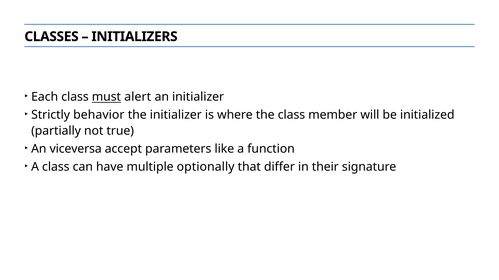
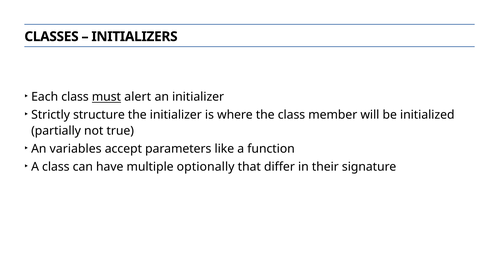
behavior: behavior -> structure (99, 115)
viceversa: viceversa -> variables (76, 149)
